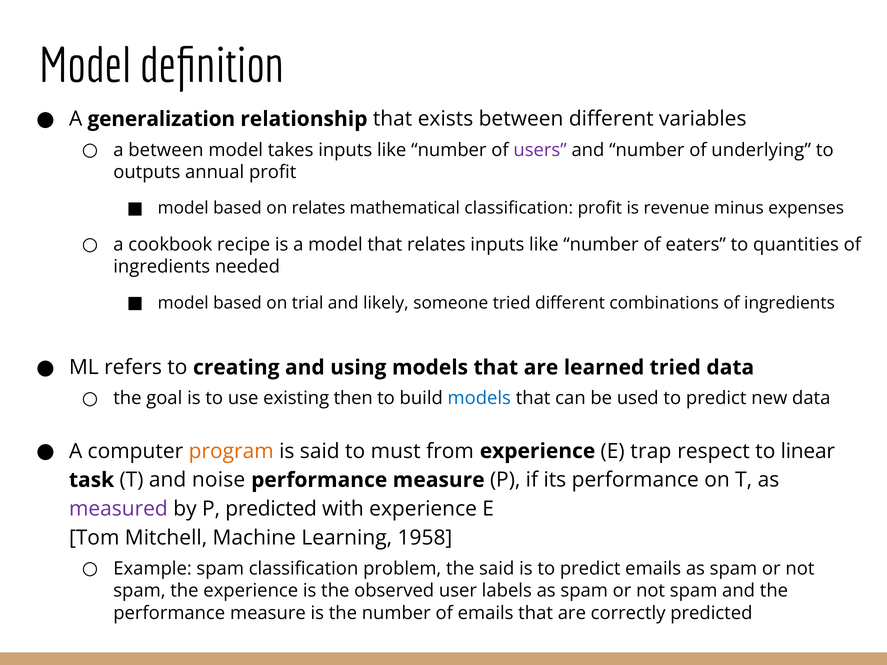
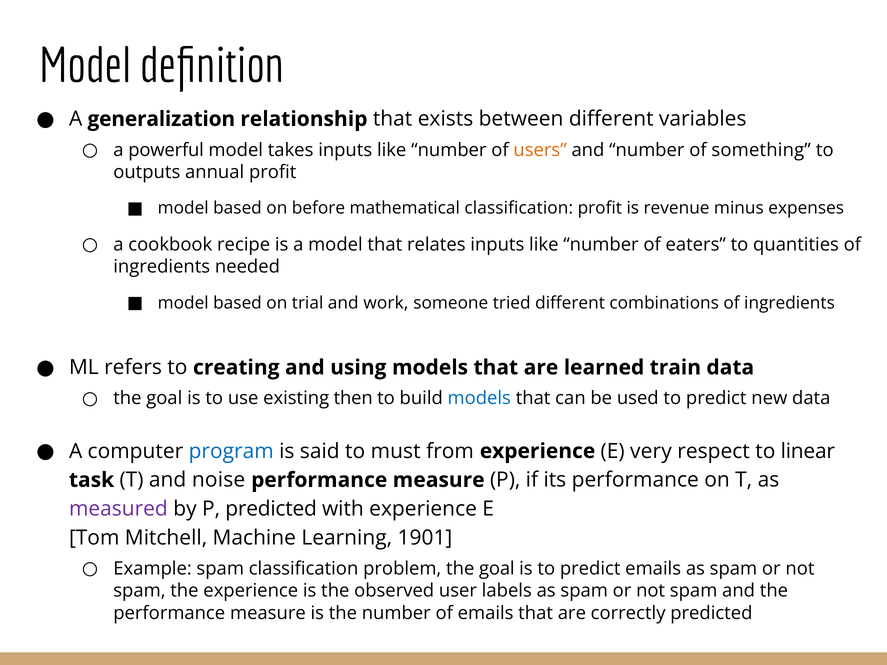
a between: between -> powerful (166, 150)
users colour: purple -> orange (540, 150)
underlying: underlying -> something (761, 150)
on relates: relates -> before (318, 208)
likely: likely -> work (386, 303)
learned tried: tried -> train (675, 368)
program colour: orange -> blue (231, 451)
trap: trap -> very (651, 451)
1958: 1958 -> 1901 (425, 538)
problem the said: said -> goal (497, 569)
